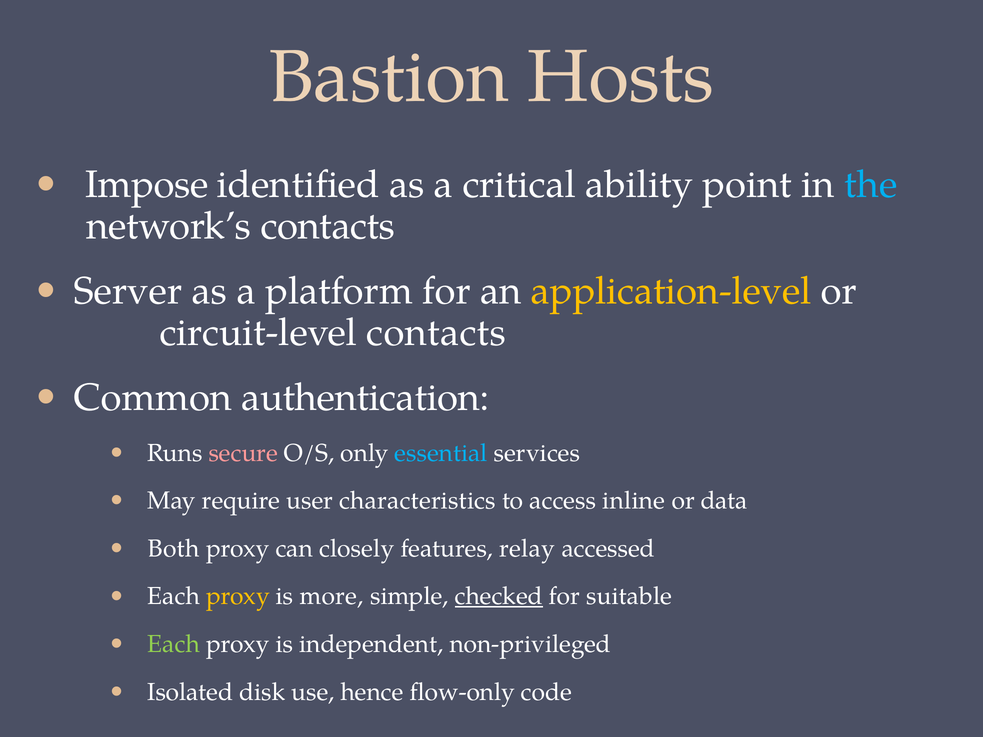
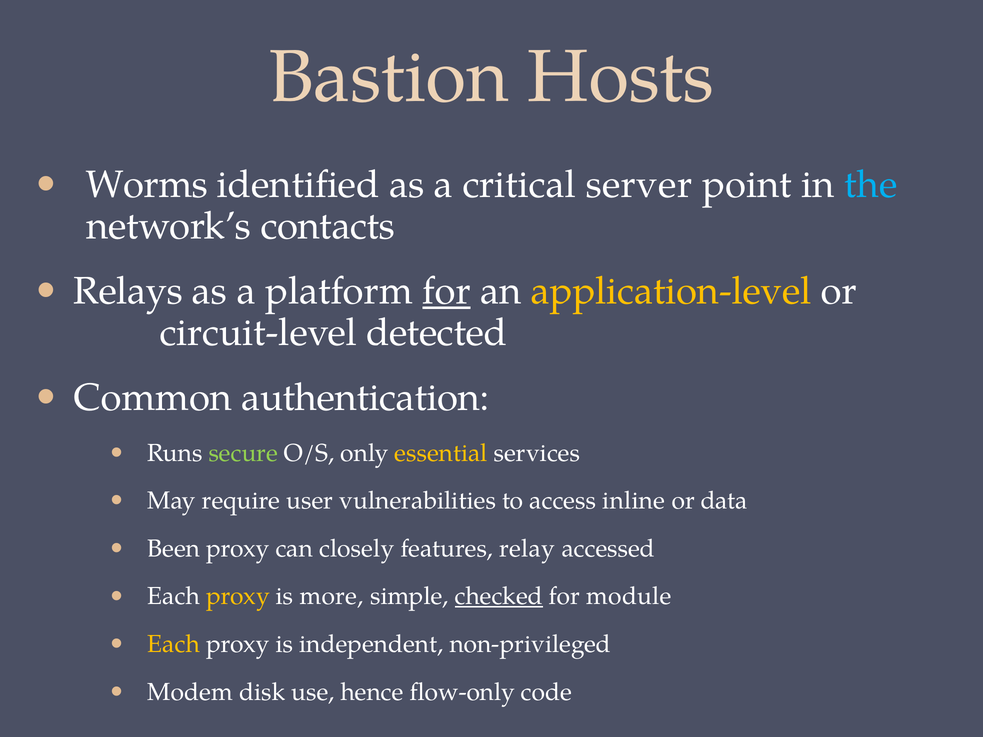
Impose: Impose -> Worms (147, 185)
ability: ability -> server (639, 185)
Server: Server -> Relays (128, 291)
for underline: none -> present (447, 291)
circuit-level contacts: contacts -> detected (437, 333)
secure colour: pink -> light green (243, 453)
essential colour: light blue -> yellow (441, 453)
characteristics: characteristics -> vulnerabilities (418, 501)
Both: Both -> Been (174, 549)
suitable: suitable -> module (629, 597)
Each colour: light green -> yellow (174, 644)
Isolated: Isolated -> Modem (190, 692)
